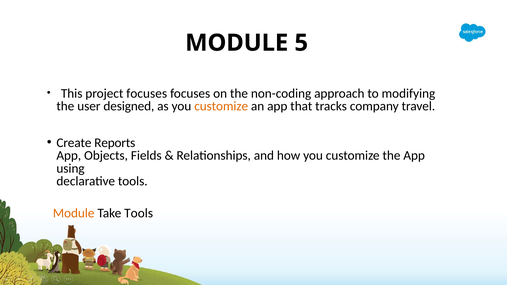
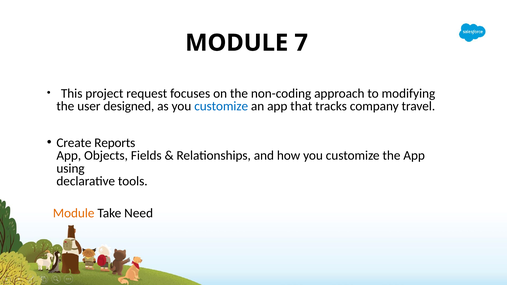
5: 5 -> 7 (301, 43)
project focuses: focuses -> request (147, 93)
customize colour: orange -> blue (221, 106)
Take Tools: Tools -> Need (139, 213)
